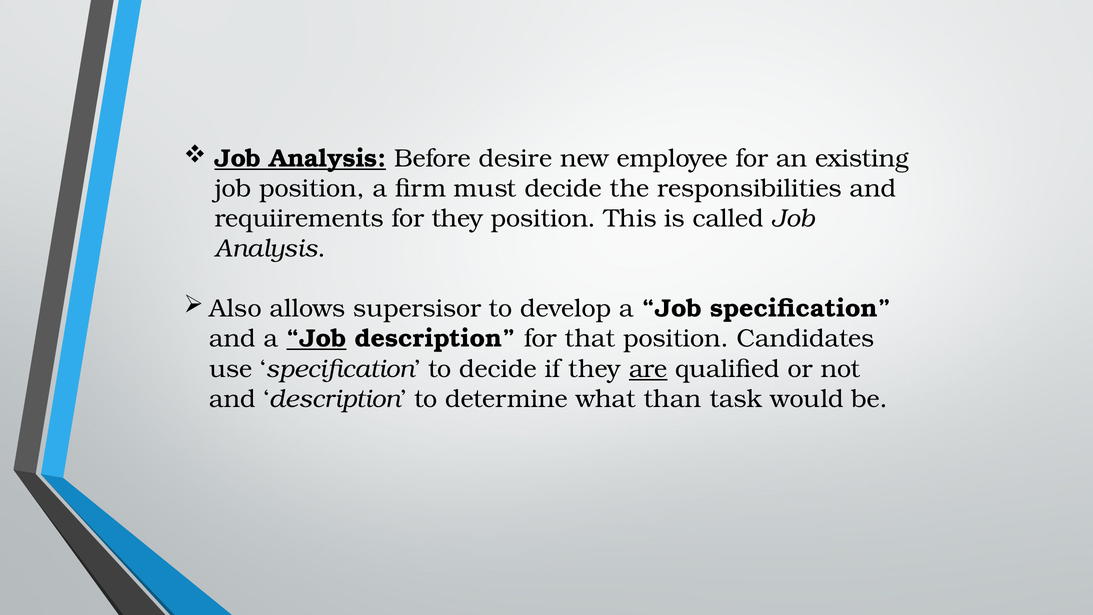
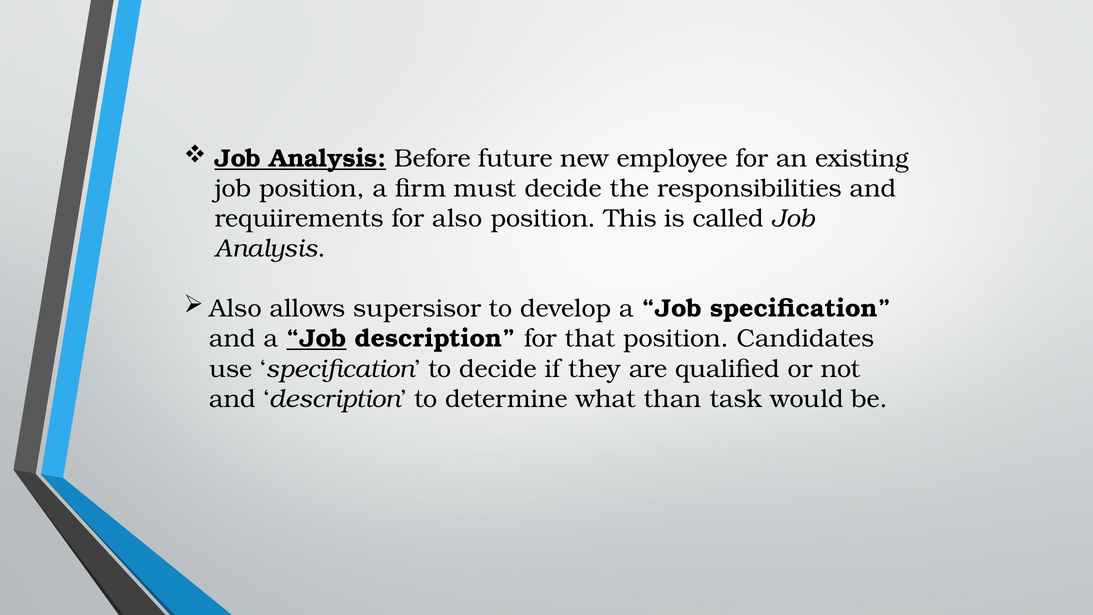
desire: desire -> future (516, 158)
for they: they -> also (457, 218)
are underline: present -> none (648, 369)
